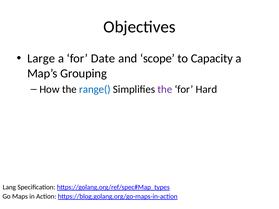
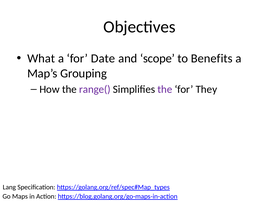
Large: Large -> What (41, 59)
Capacity: Capacity -> Benefits (212, 59)
range( colour: blue -> purple (95, 89)
Hard: Hard -> They (206, 89)
